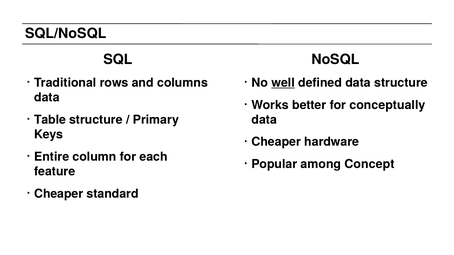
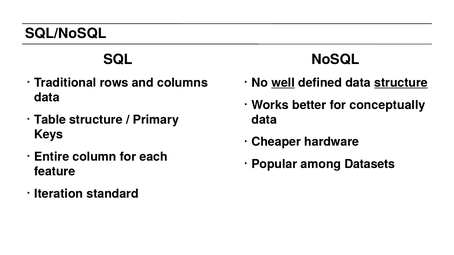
structure underline: none -> present (401, 83)
Concept: Concept -> Datasets (370, 164)
Cheaper: Cheaper -> Iteration (59, 194)
